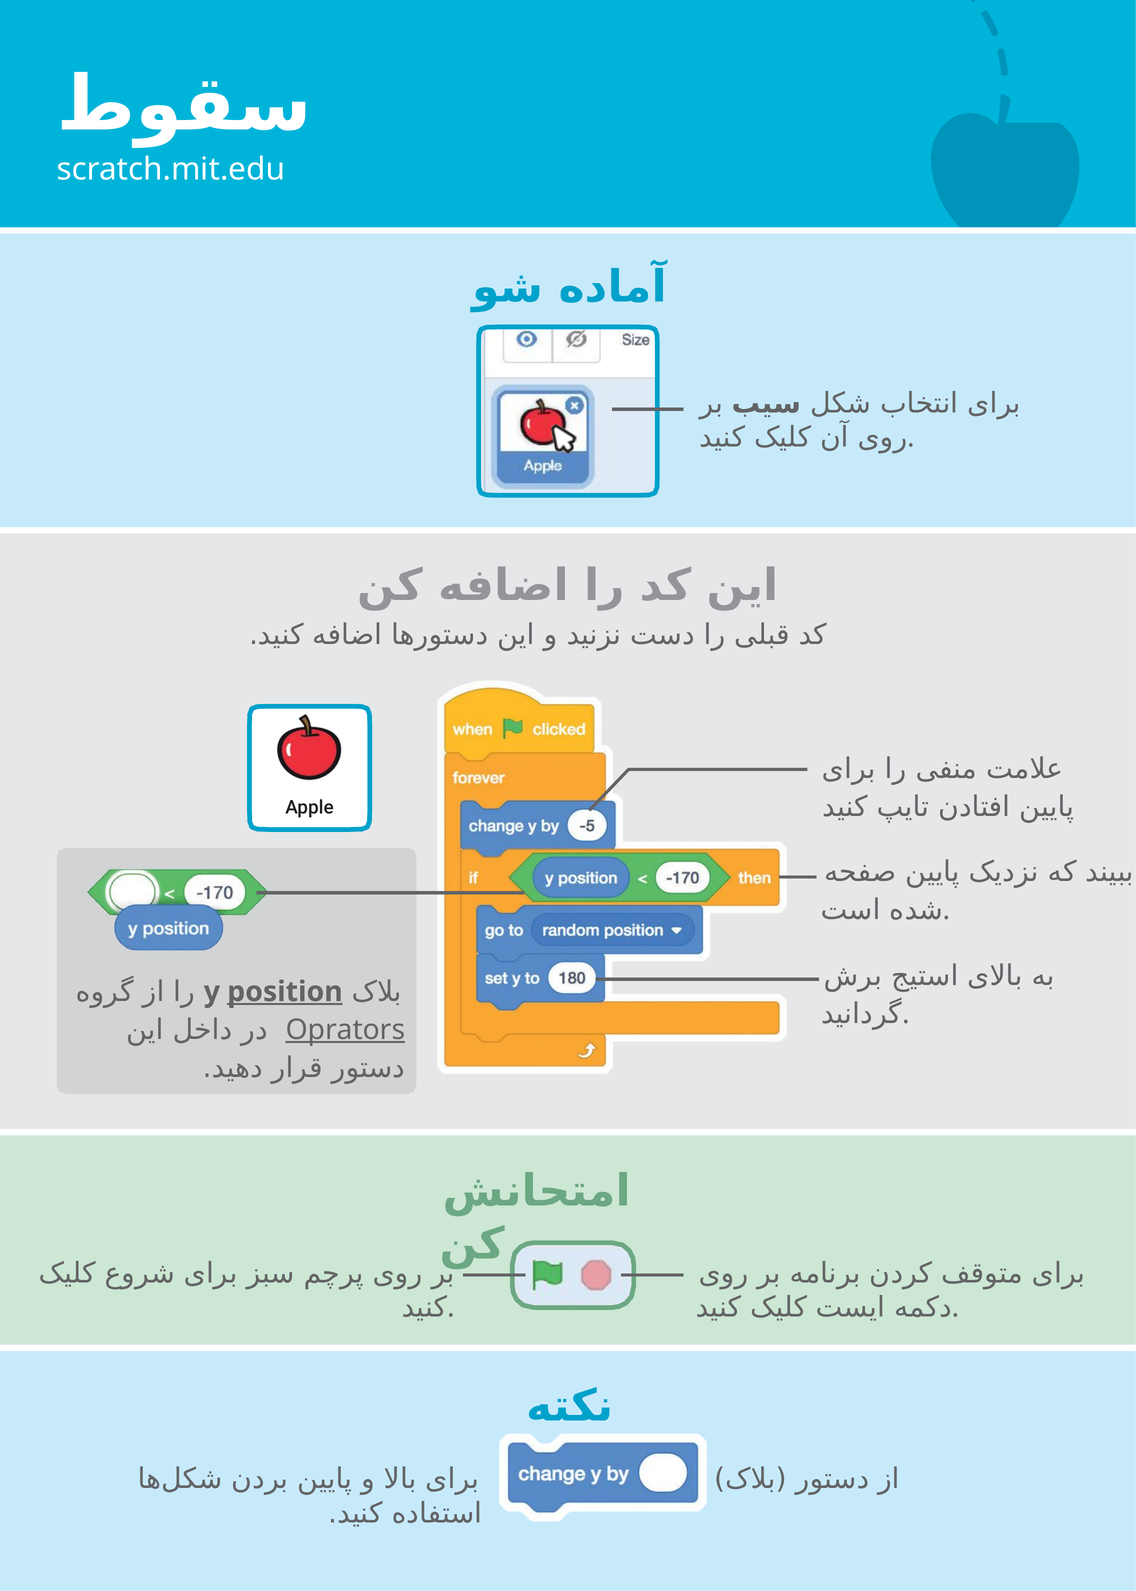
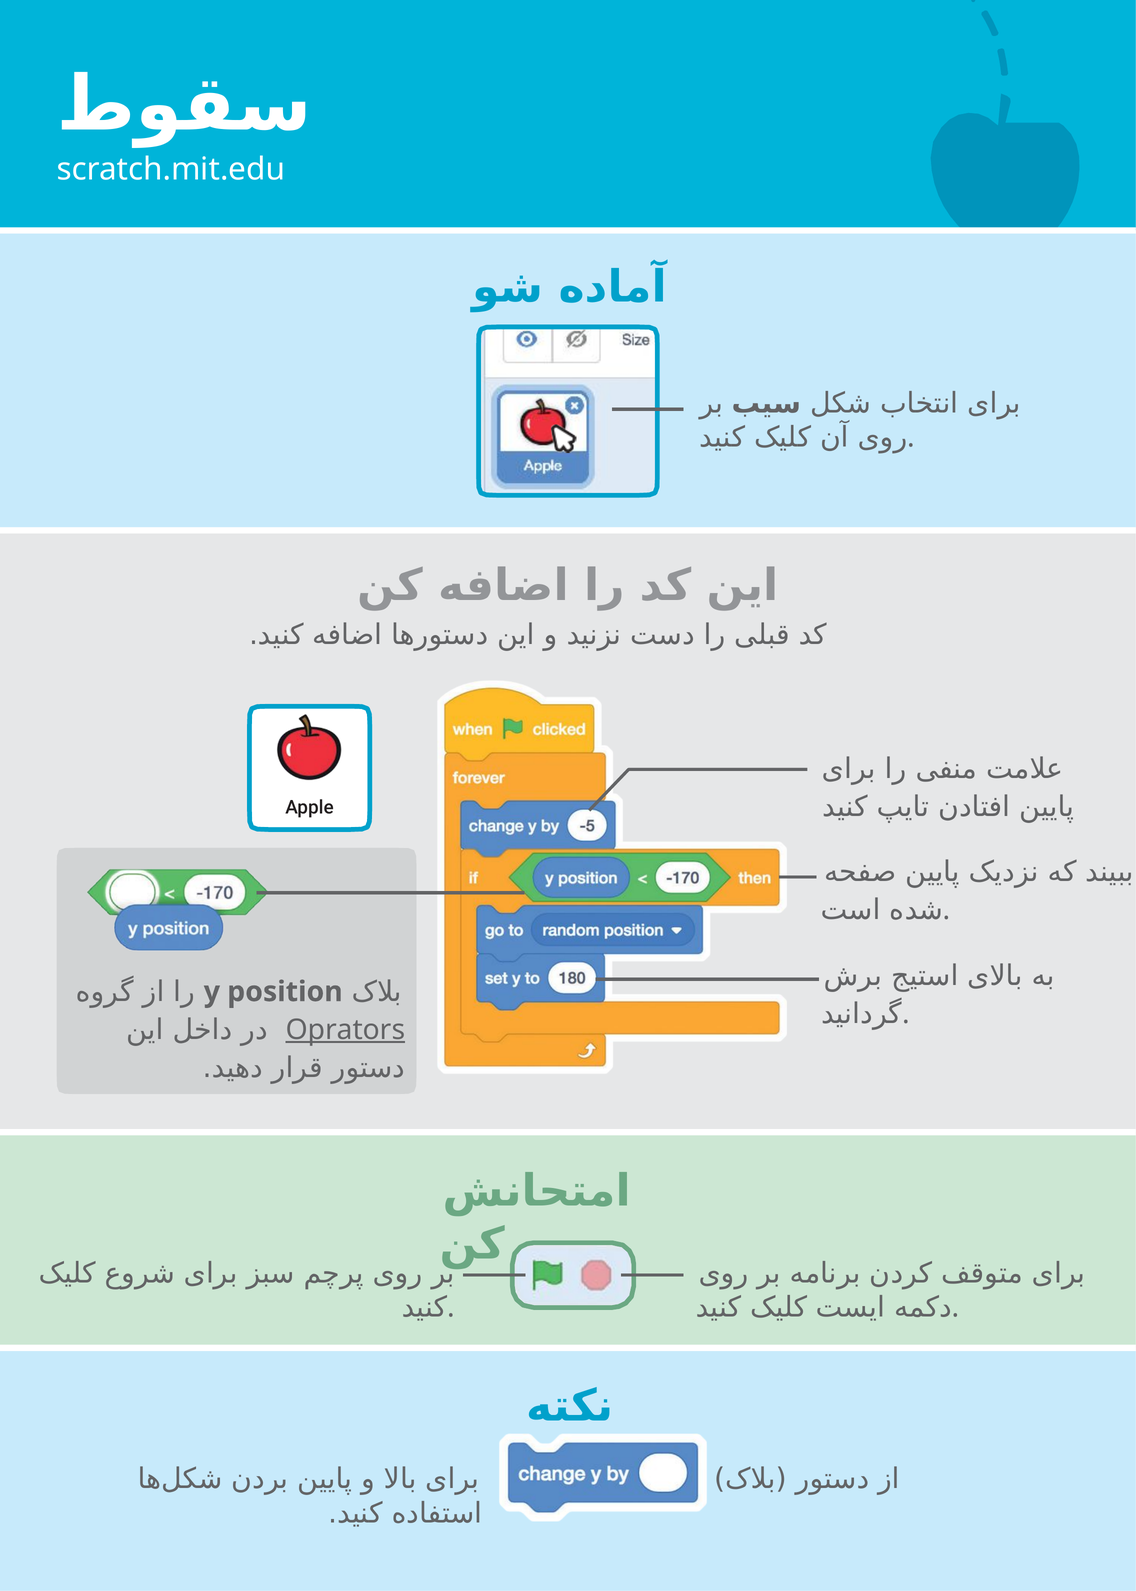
position underline: present -> none (285, 991)
